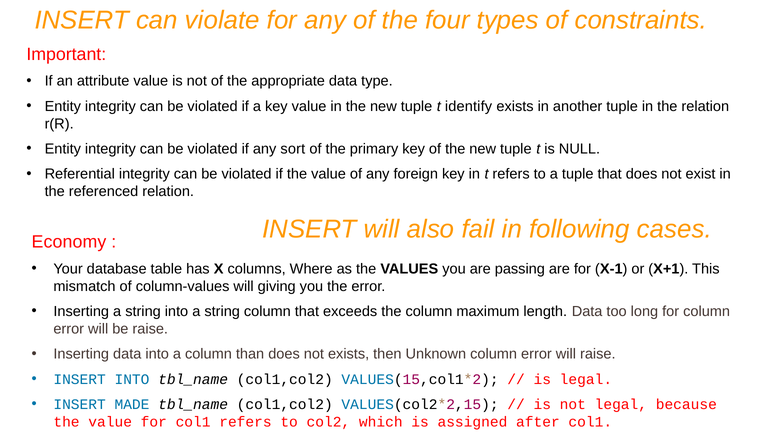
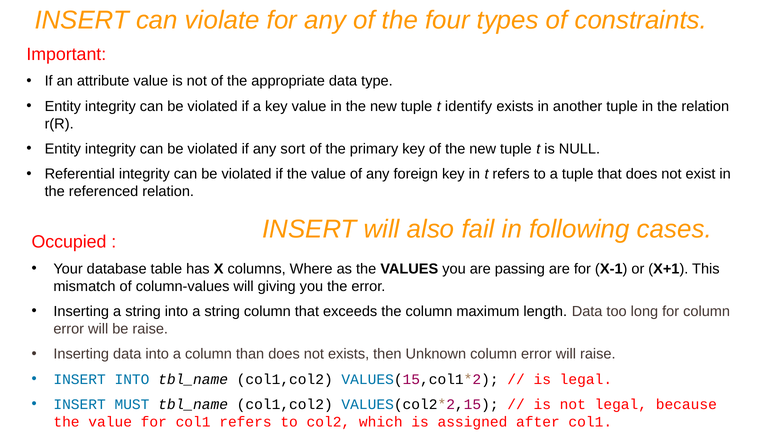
Economy: Economy -> Occupied (69, 242)
MADE: MADE -> MUST (132, 405)
